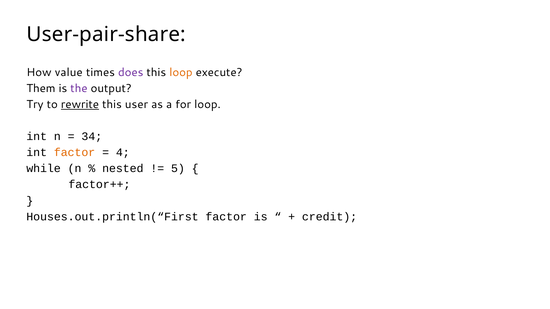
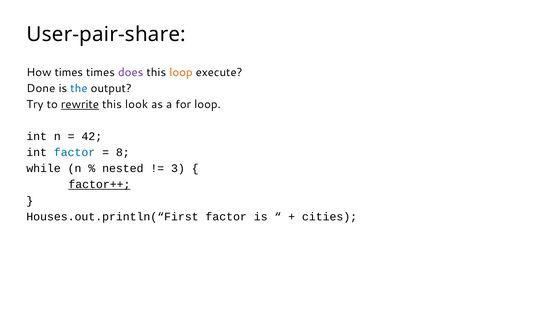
How value: value -> times (69, 72)
Them: Them -> Done (41, 88)
the colour: purple -> blue (79, 88)
user: user -> look (136, 105)
34: 34 -> 42 (92, 137)
factor colour: orange -> blue (75, 153)
4: 4 -> 8 (123, 153)
5: 5 -> 3 (178, 169)
factor++ underline: none -> present (99, 185)
credit: credit -> cities (330, 217)
